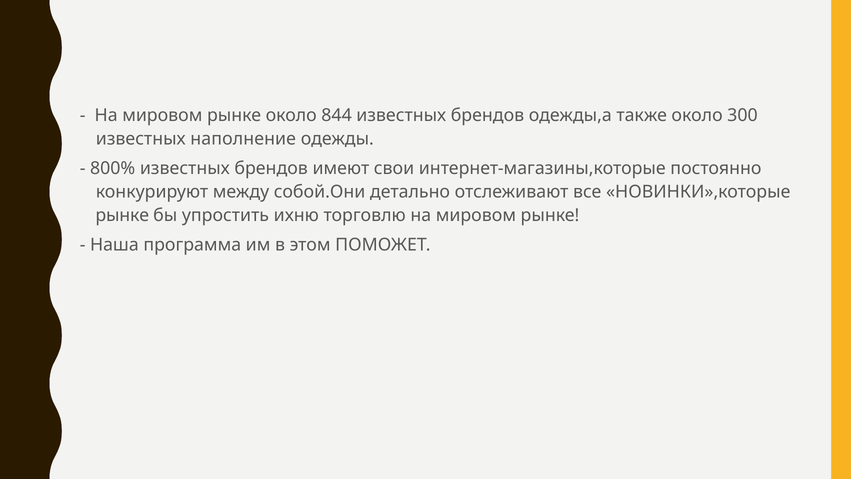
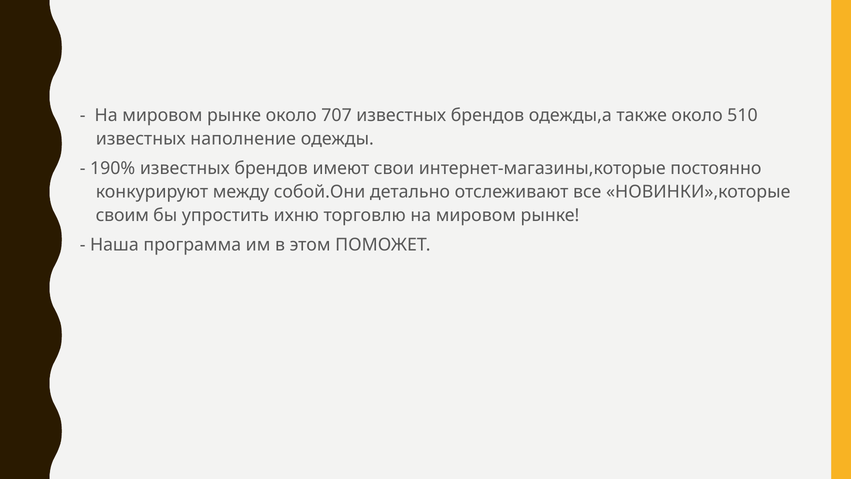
844: 844 -> 707 (337, 115)
300: 300 -> 510 (742, 115)
800%: 800% -> 190% (113, 168)
рынке: рынке -> своим (122, 215)
